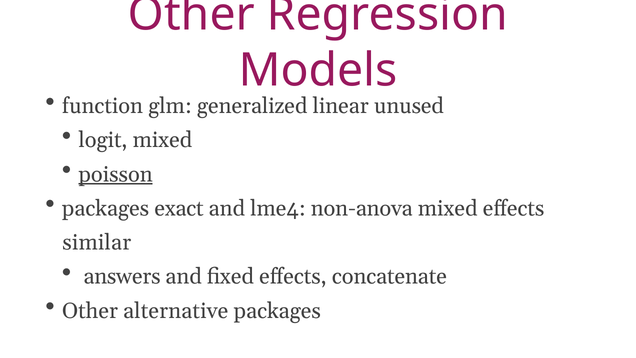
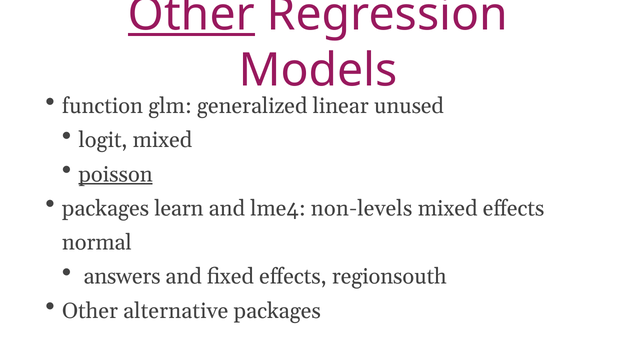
Other underline: none -> present (191, 14)
exact: exact -> learn (179, 208)
non-anova: non-anova -> non-levels (362, 208)
similar: similar -> normal (97, 242)
concatenate: concatenate -> regionsouth (389, 277)
